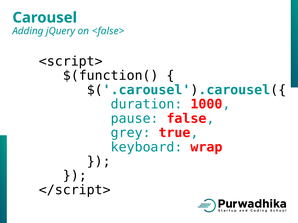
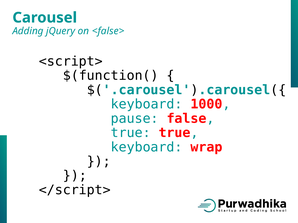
duration: duration -> keyboard (147, 104)
grey: grey -> true (131, 133)
